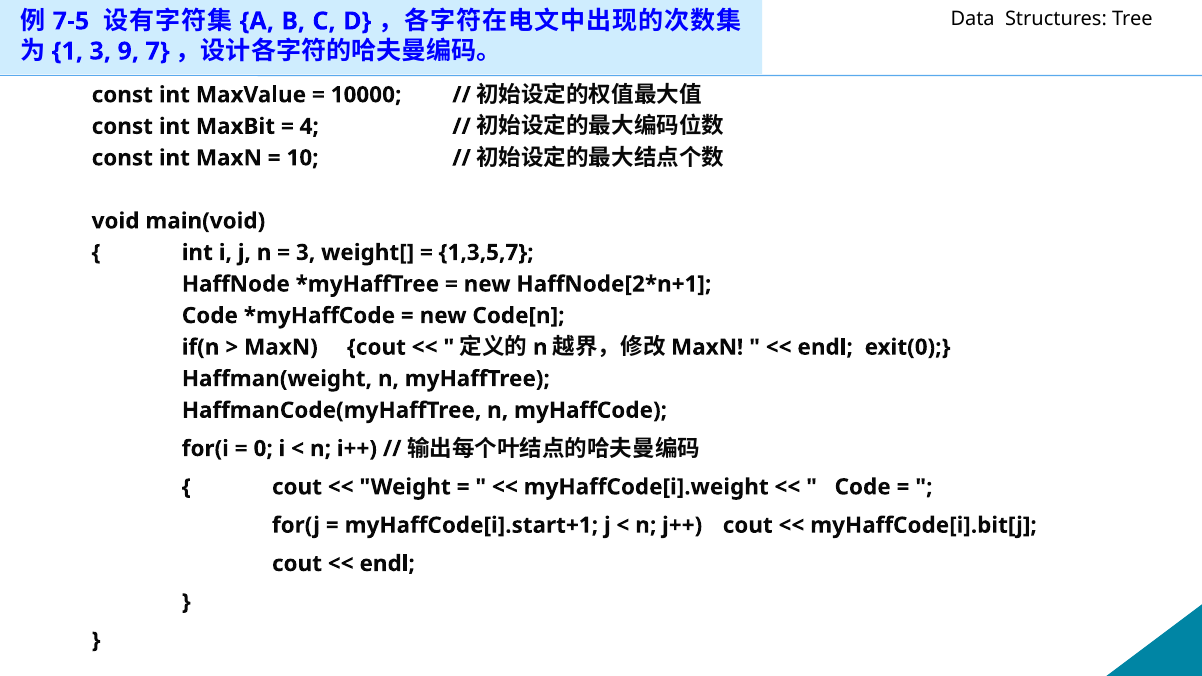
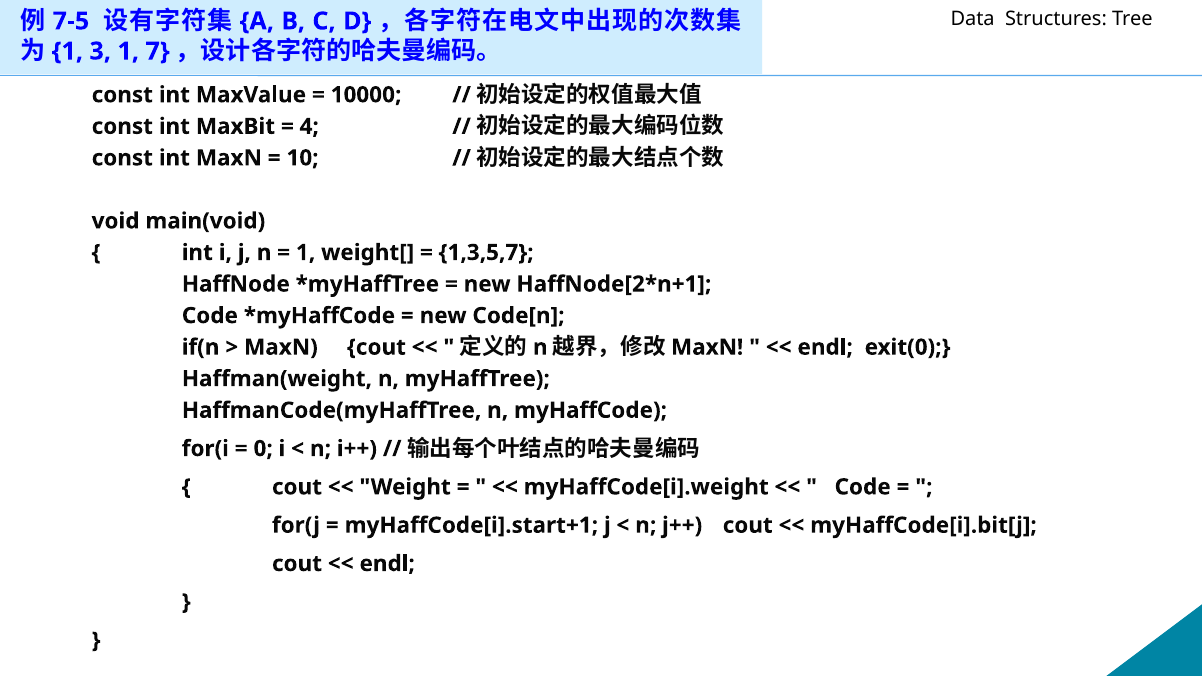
3 9: 9 -> 1 (128, 51)
3: 3 -> 1 (306, 253)
